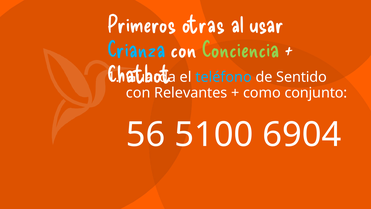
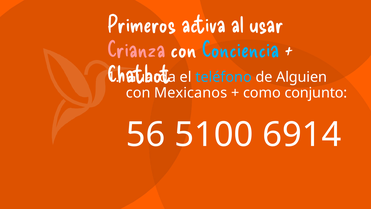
otras: otras -> activa (204, 25)
Crianza colour: light blue -> pink (136, 50)
Conciencia colour: light green -> light blue (241, 50)
Sentido: Sentido -> Alguien (302, 77)
Relevantes: Relevantes -> Mexicanos (191, 93)
6904: 6904 -> 6914 (302, 135)
